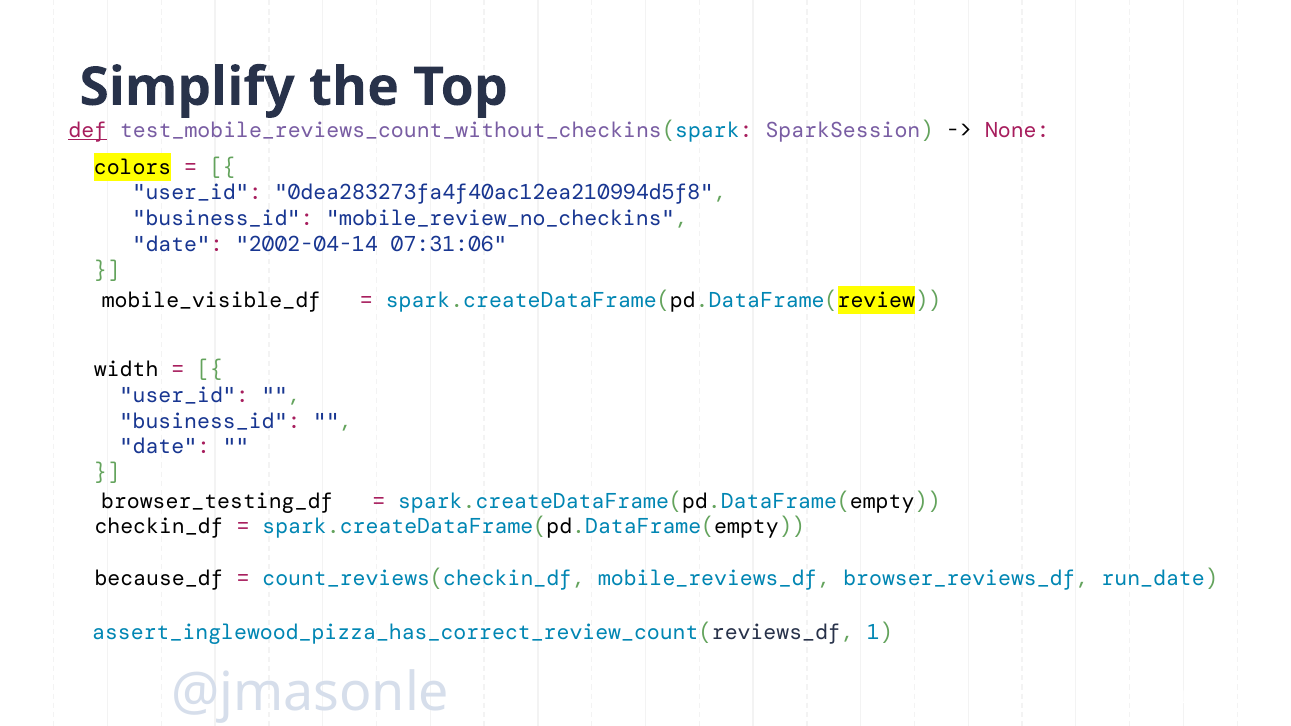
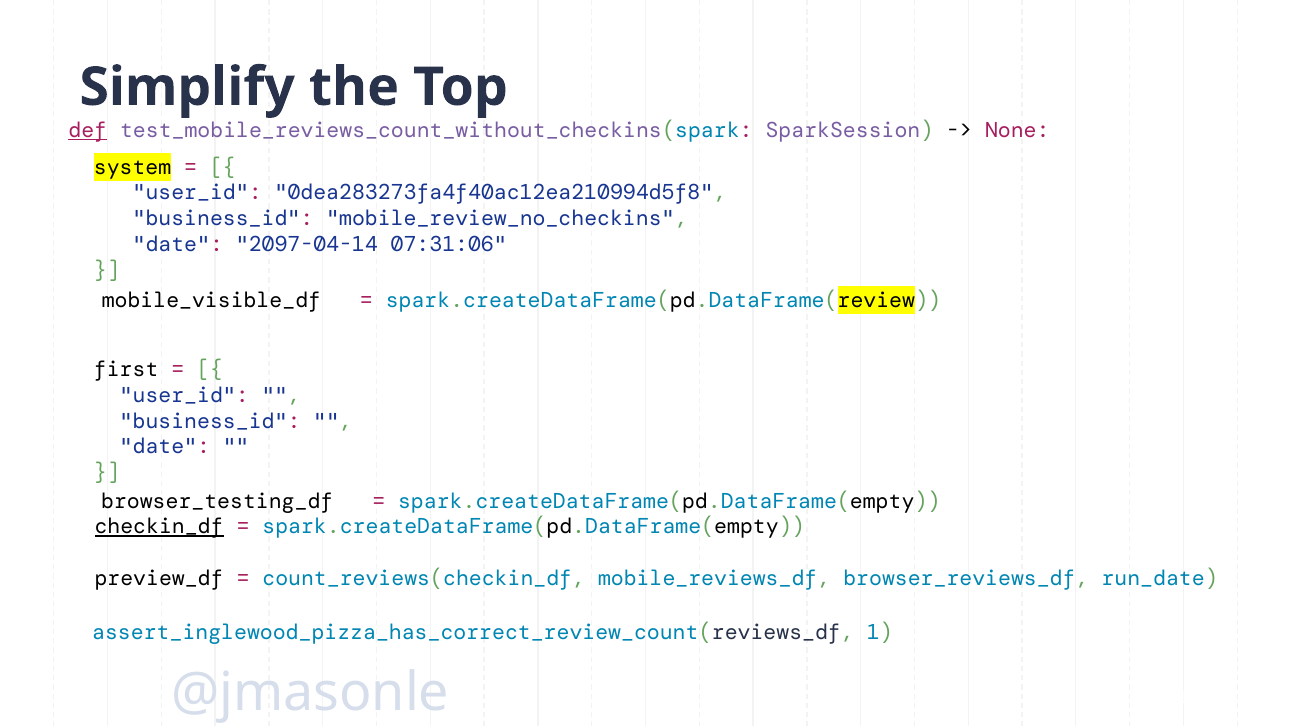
colors: colors -> system (133, 167)
2002-04-14: 2002-04-14 -> 2097-04-14 (307, 245)
width: width -> first (126, 369)
checkin_df underline: none -> present (159, 527)
because_df: because_df -> preview_df (159, 579)
